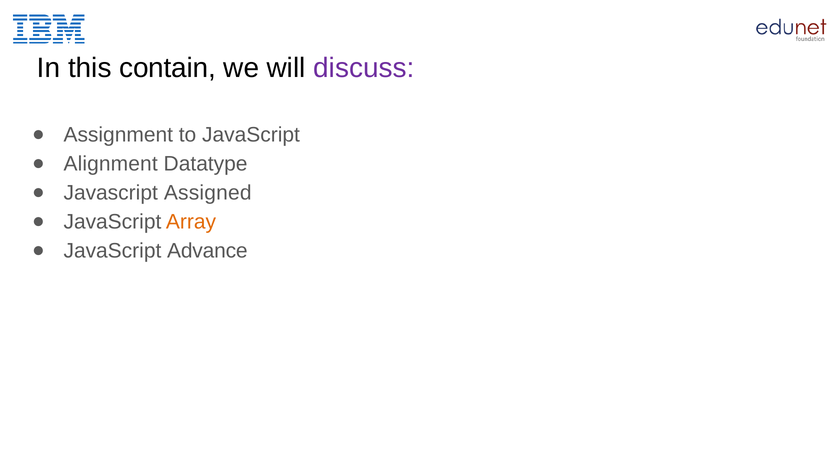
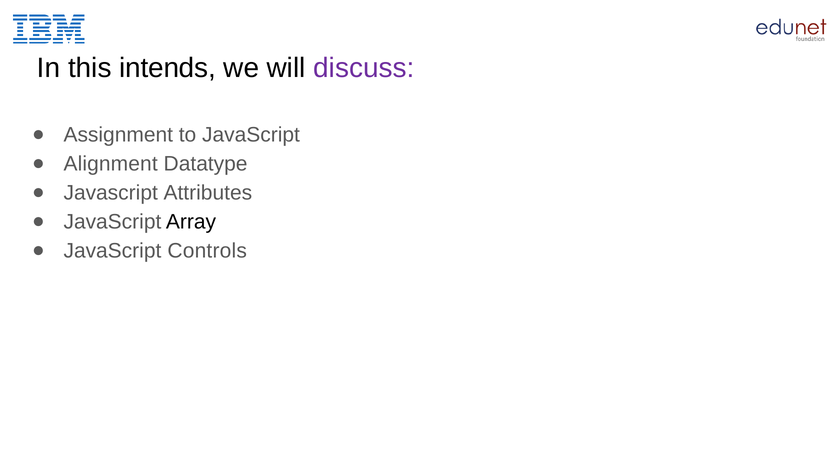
contain: contain -> intends (168, 68)
Assigned: Assigned -> Attributes (208, 193)
Array colour: orange -> black (191, 222)
Advance: Advance -> Controls (207, 251)
